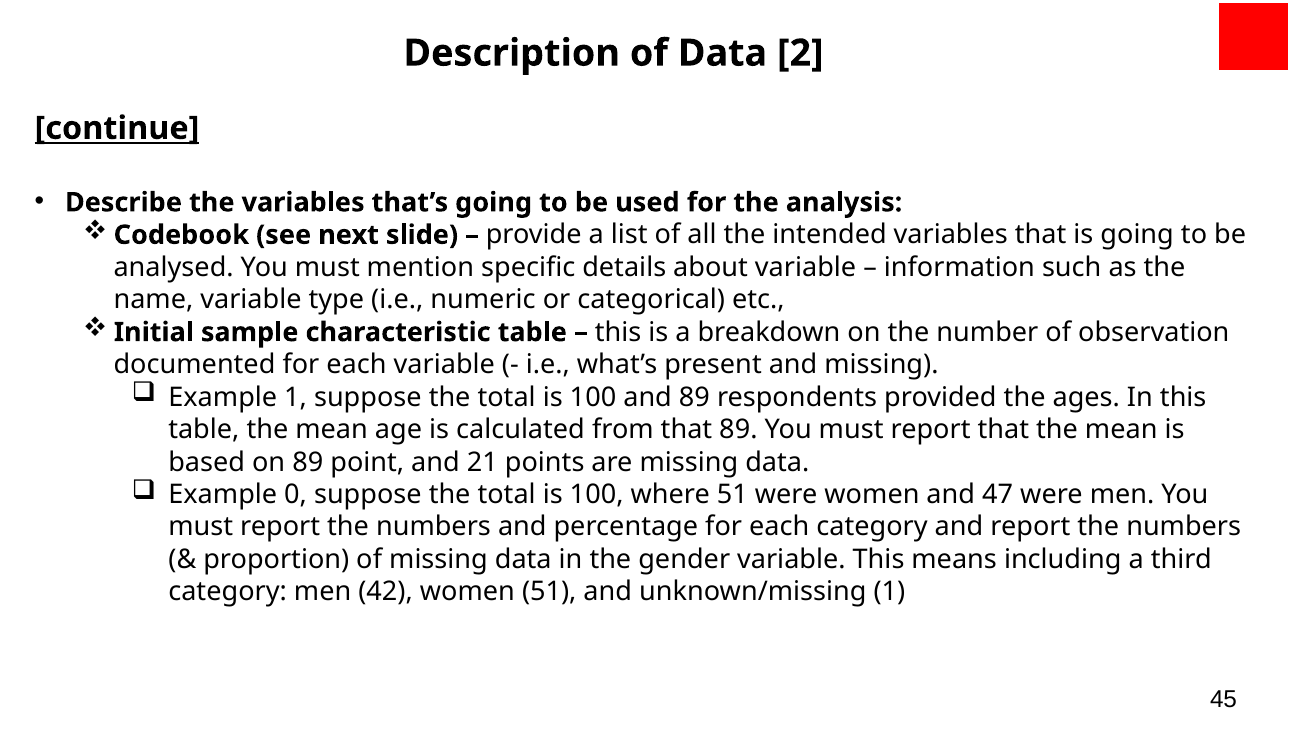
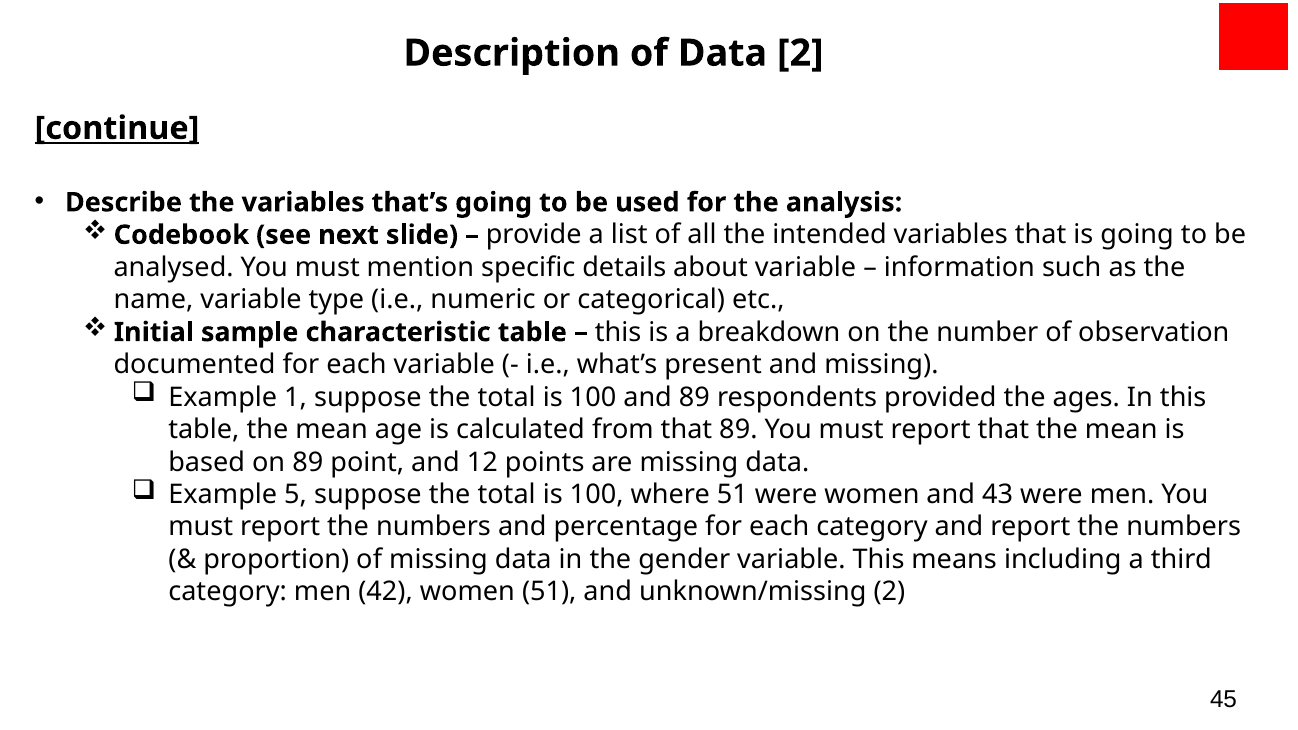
21: 21 -> 12 (482, 462)
0: 0 -> 5 (296, 495)
47: 47 -> 43 (998, 495)
unknown/missing 1: 1 -> 2 (889, 592)
